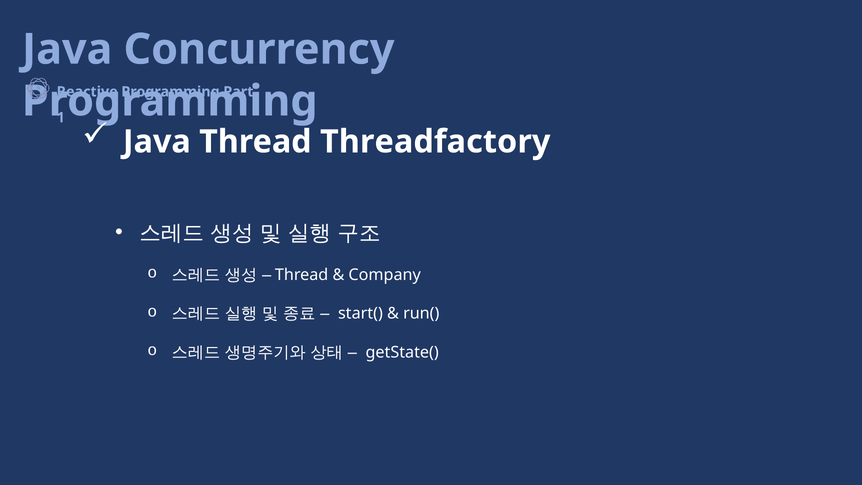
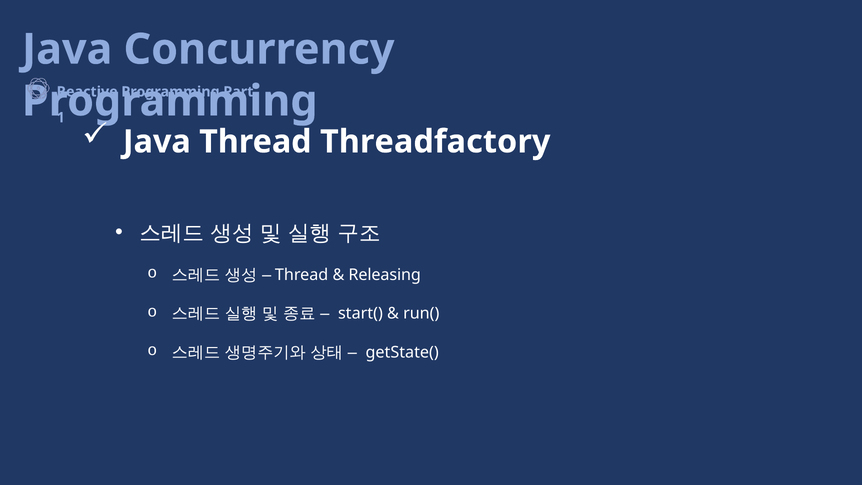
Company: Company -> Releasing (385, 275)
